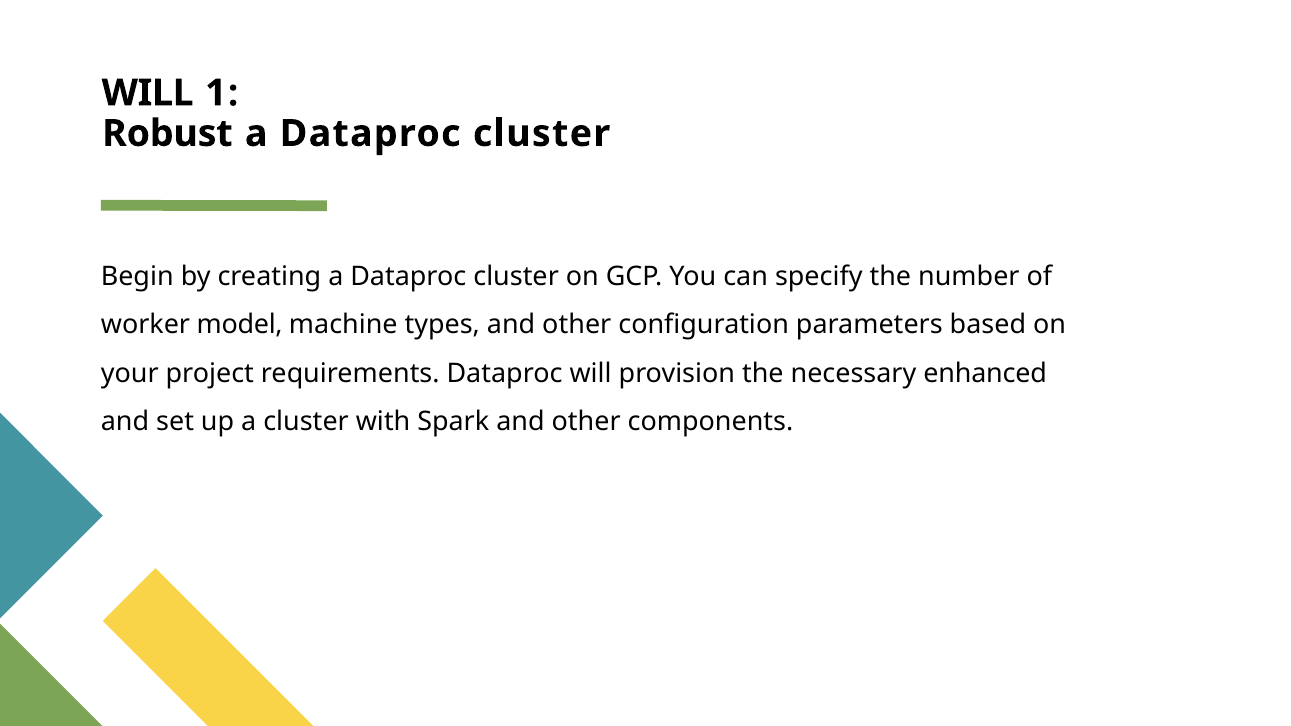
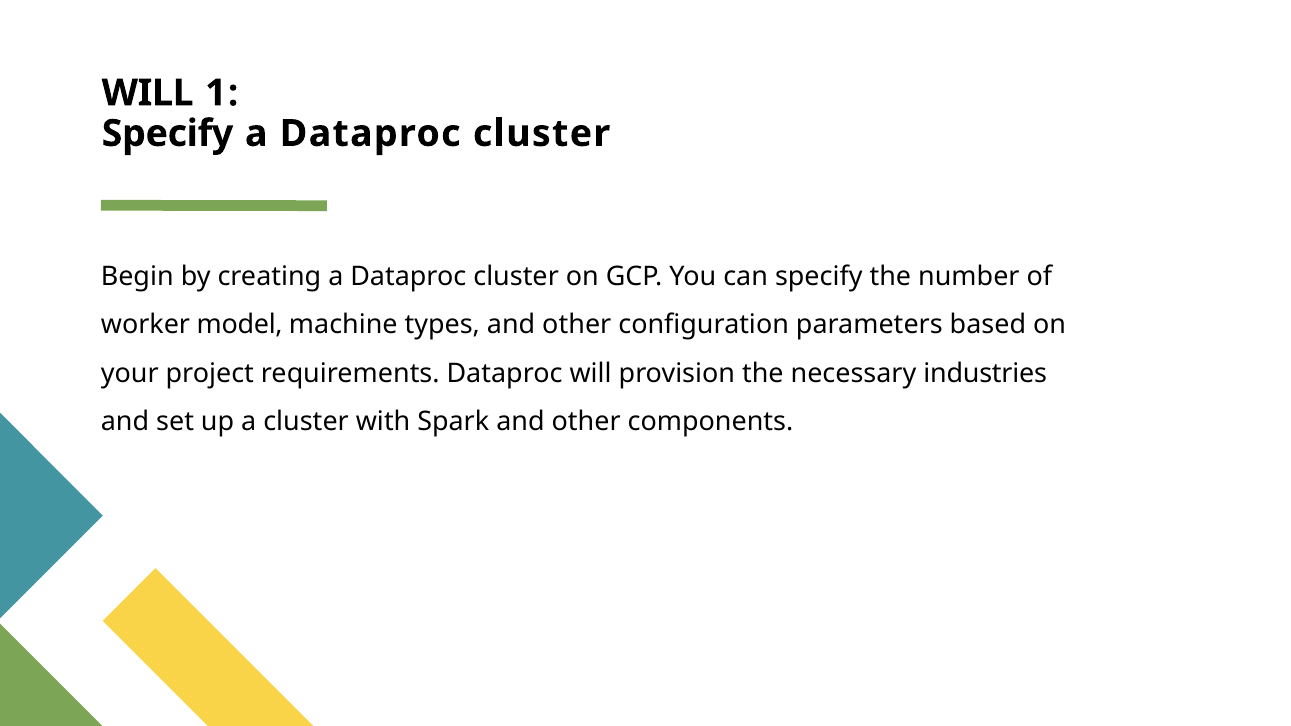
Robust: Robust -> Specify (167, 134)
enhanced: enhanced -> industries (985, 374)
